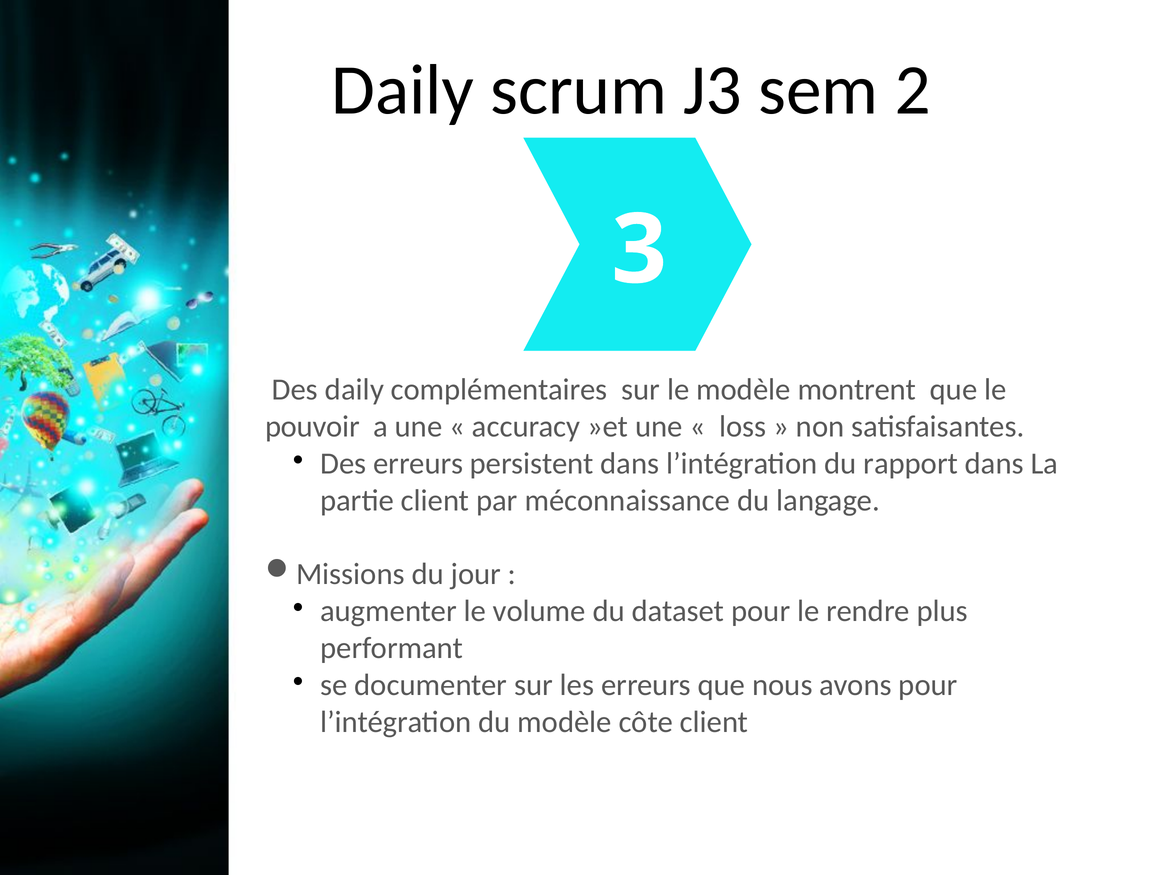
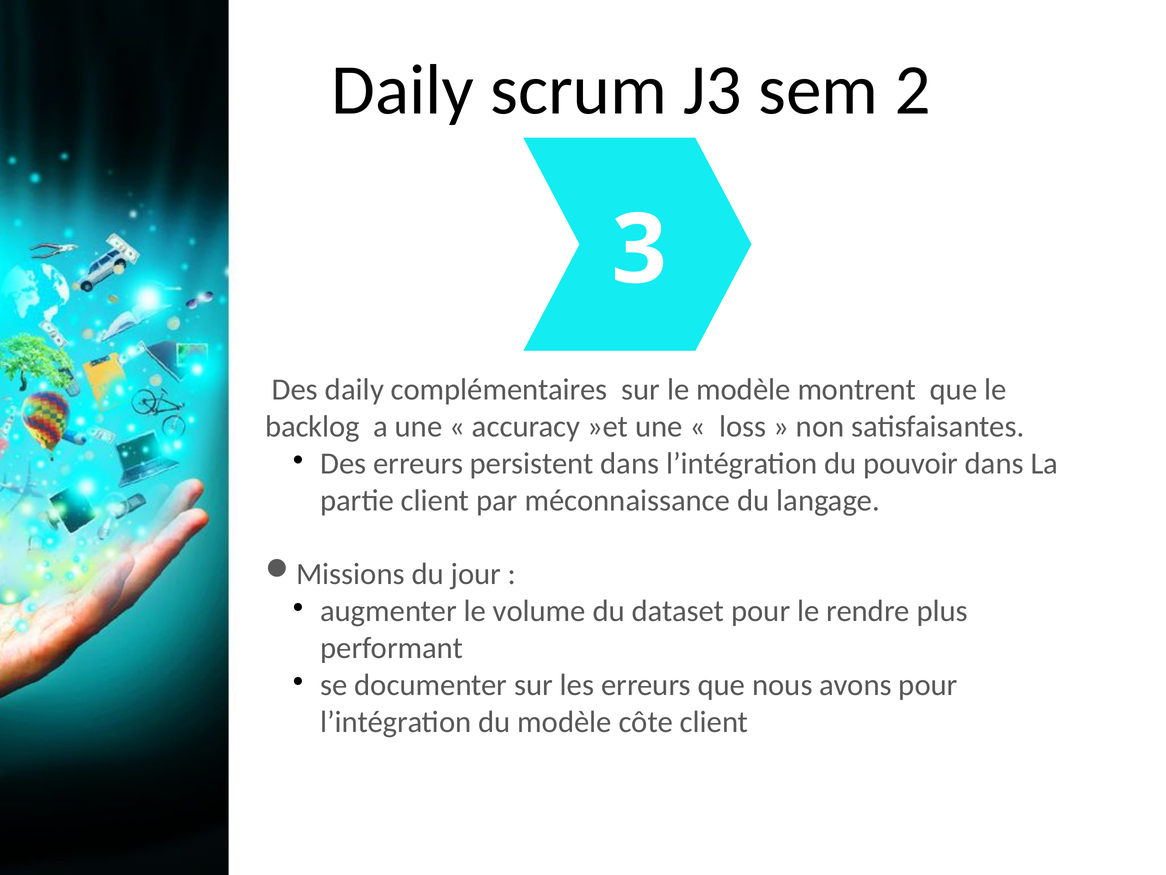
pouvoir: pouvoir -> backlog (312, 426)
rapport: rapport -> pouvoir (911, 463)
